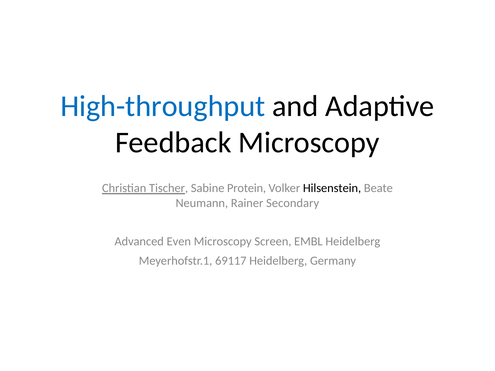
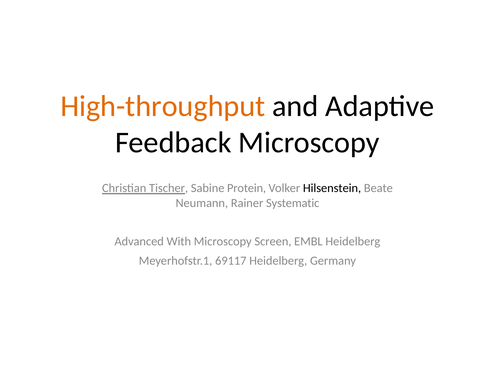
High-throughput colour: blue -> orange (163, 106)
Secondary: Secondary -> Systematic (293, 203)
Even: Even -> With (179, 242)
